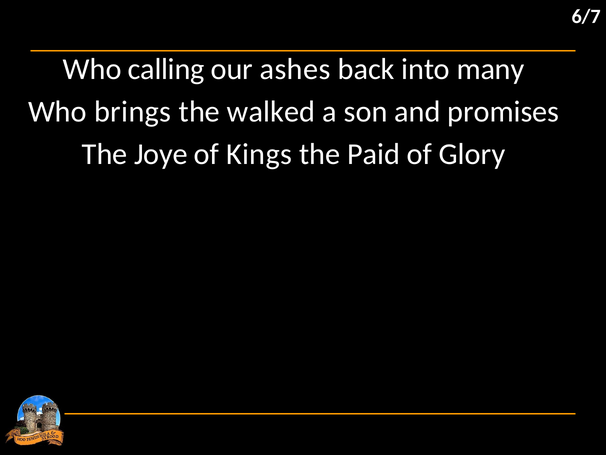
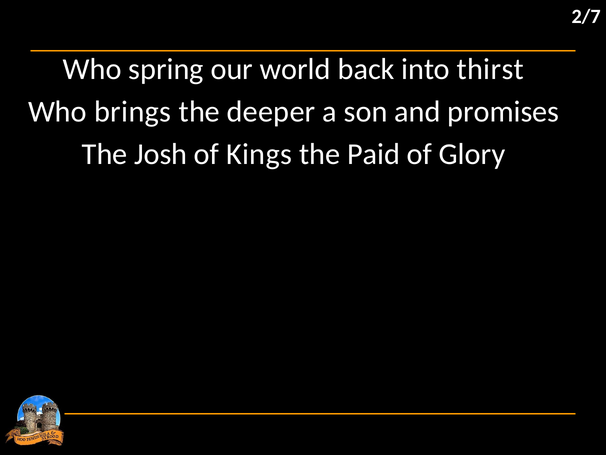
6/7: 6/7 -> 2/7 (586, 16)
calling: calling -> spring (166, 69)
ashes: ashes -> world (295, 69)
many: many -> thirst (490, 69)
walked: walked -> deeper (271, 112)
Joye: Joye -> Josh (161, 154)
